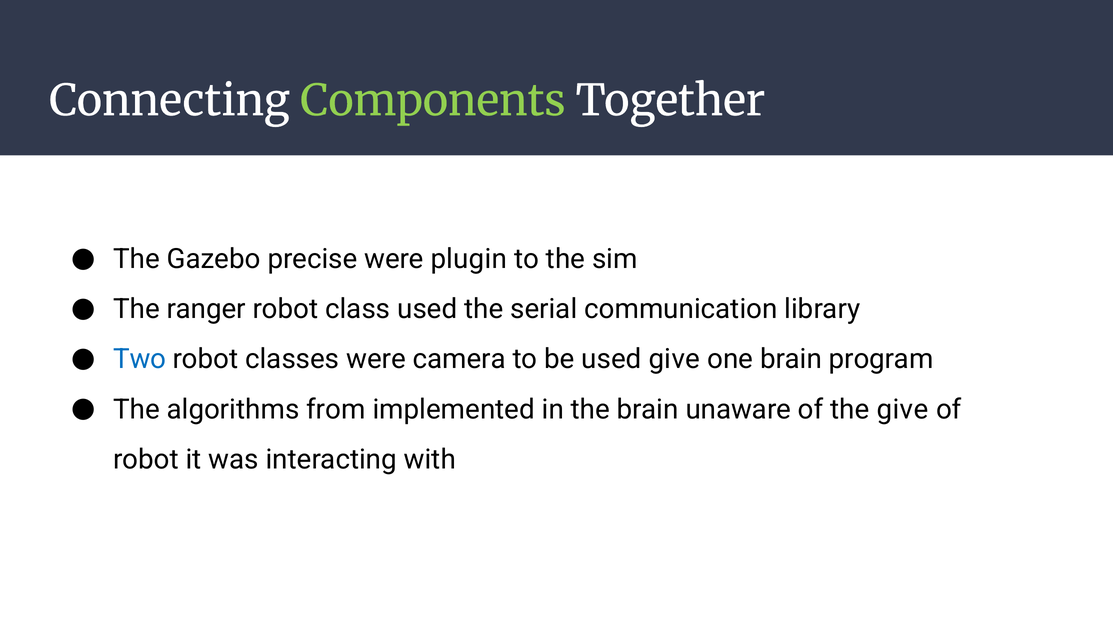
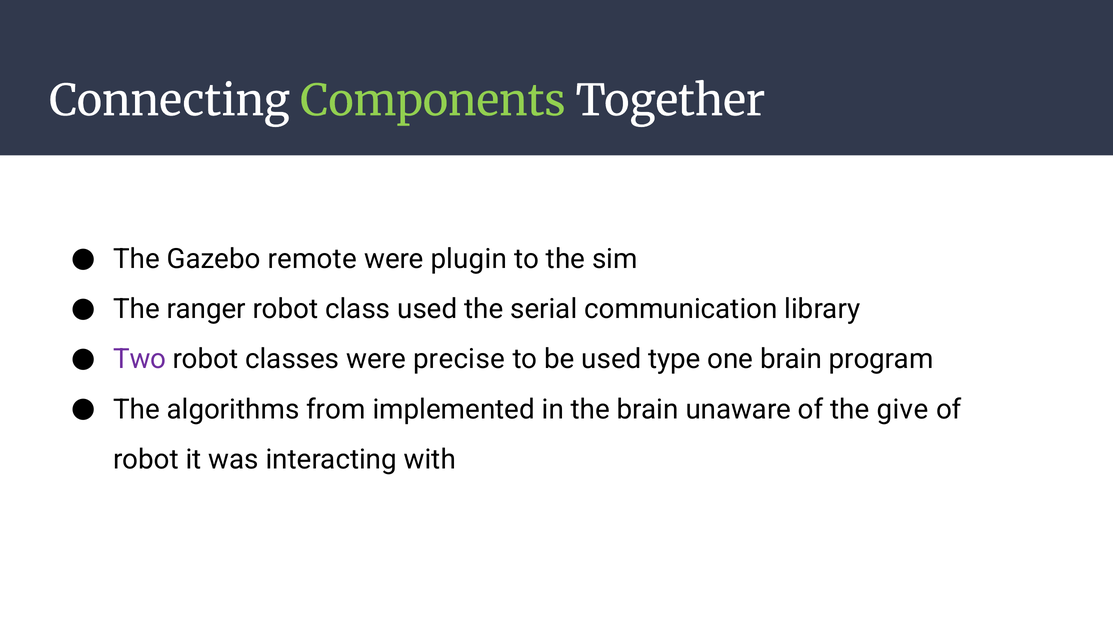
precise: precise -> remote (312, 259)
Two colour: blue -> purple (140, 359)
camera: camera -> precise (459, 359)
used give: give -> type (675, 359)
